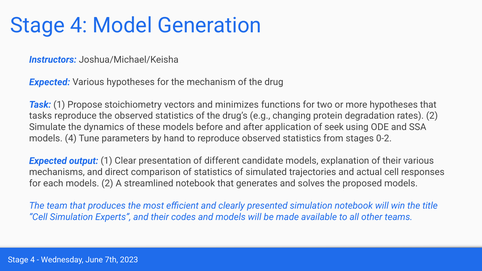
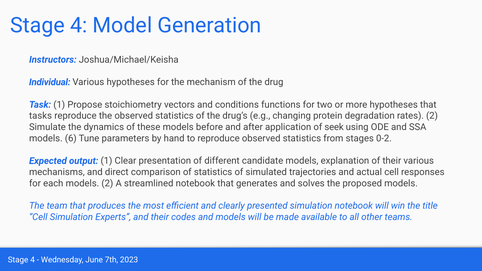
Expected: Expected -> Individual (50, 82)
minimizes: minimizes -> conditions (237, 105)
models 4: 4 -> 6 (71, 138)
